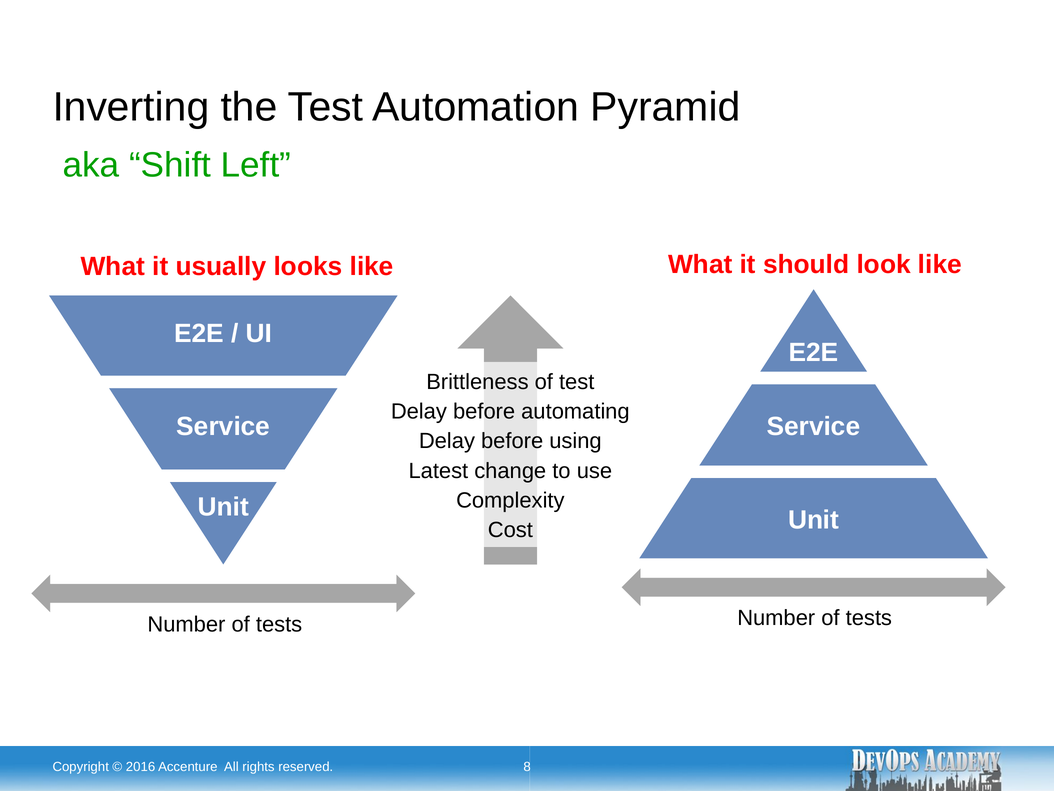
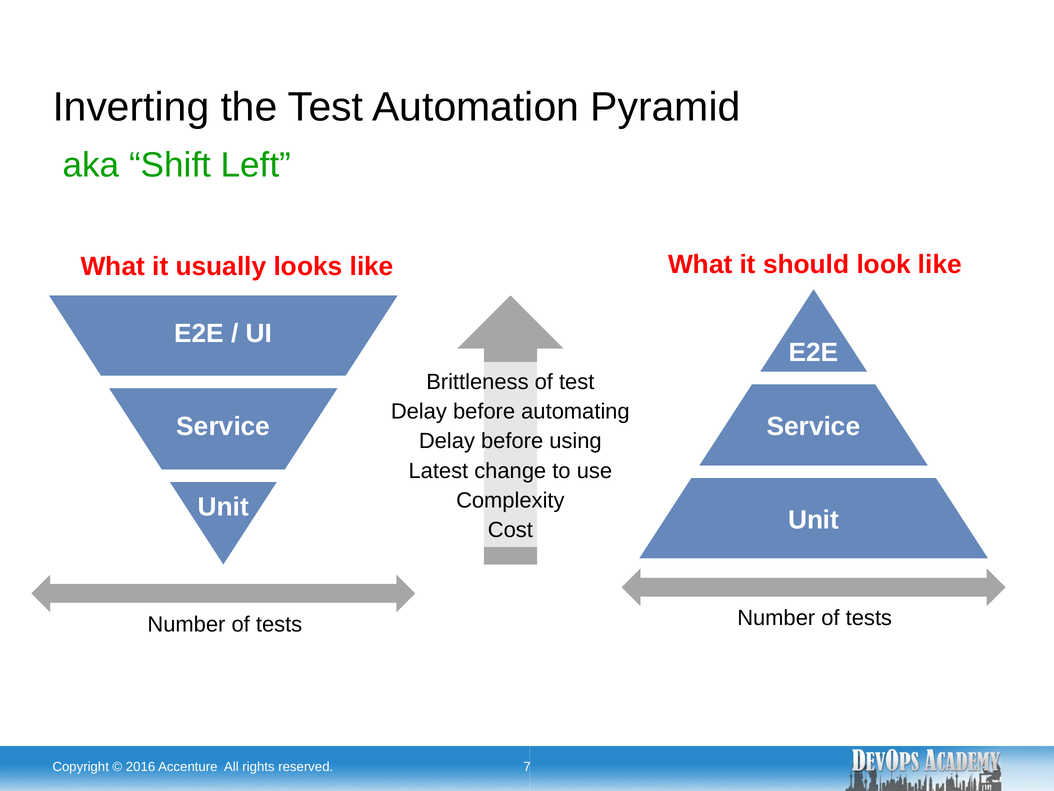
8: 8 -> 7 (527, 766)
